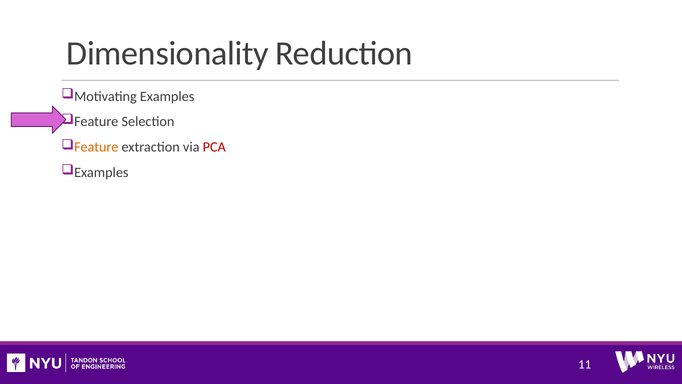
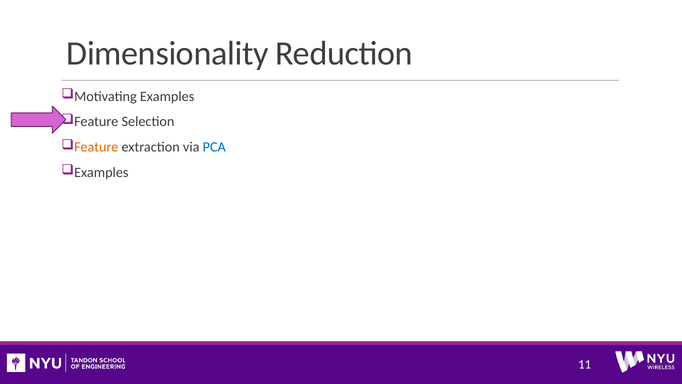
PCA colour: red -> blue (214, 147)
